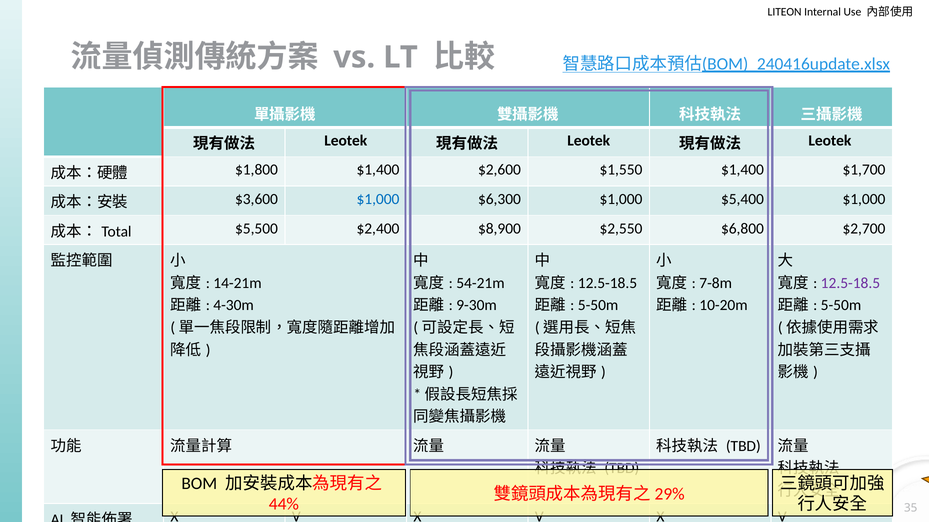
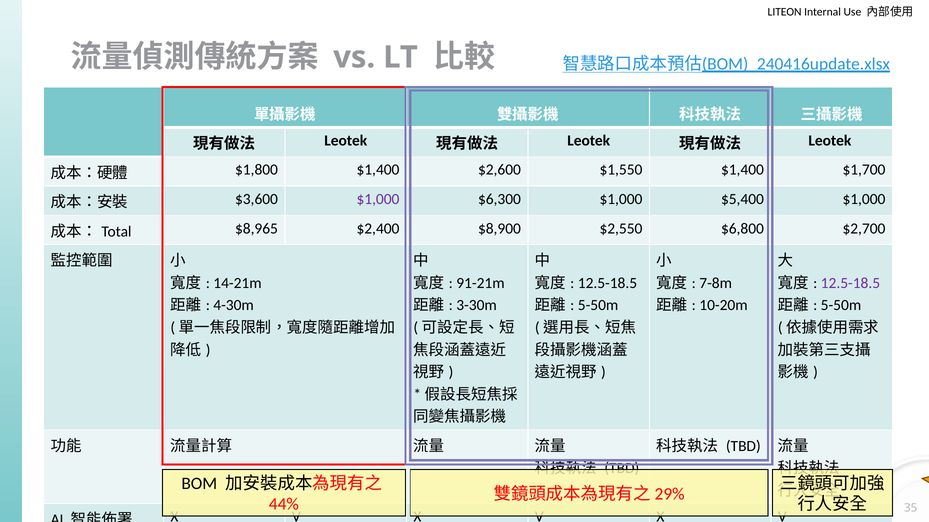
$1,000 colour: blue -> purple (378, 199)
$5,500: $5,500 -> $8,965 (256, 229)
54-21m: 54-21m -> 91-21m (480, 283)
9-30m: 9-30m -> 3-30m (477, 306)
